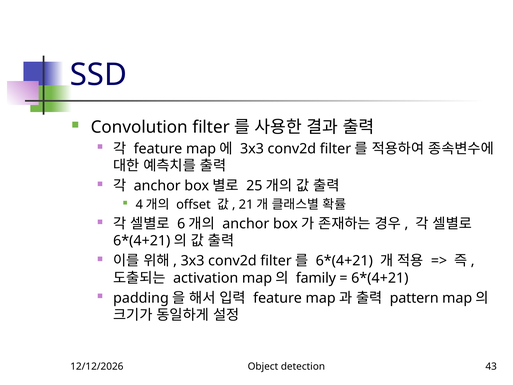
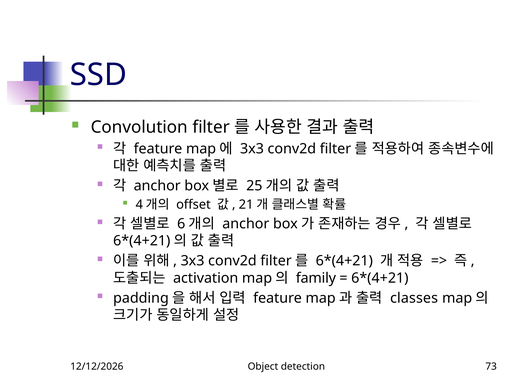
pattern: pattern -> classes (414, 298)
43: 43 -> 73 (491, 366)
